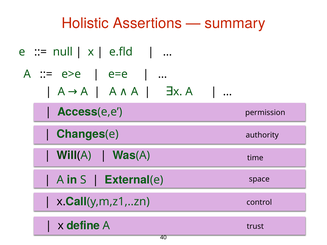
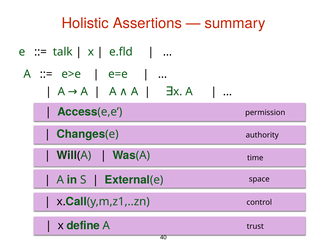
null: null -> talk (63, 52)
